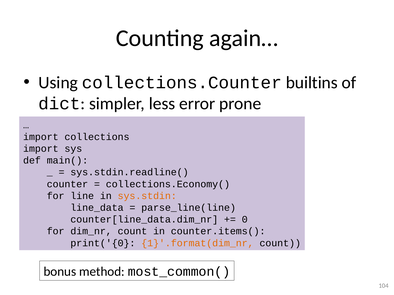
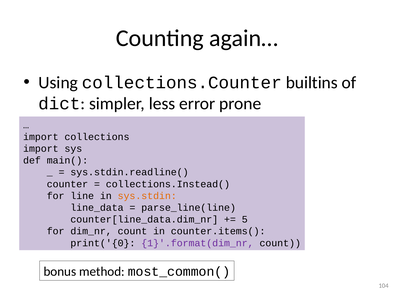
collections.Economy(: collections.Economy( -> collections.Instead( (168, 184)
0: 0 -> 5 (245, 220)
1}'.format(dim_nr colour: orange -> purple (197, 243)
